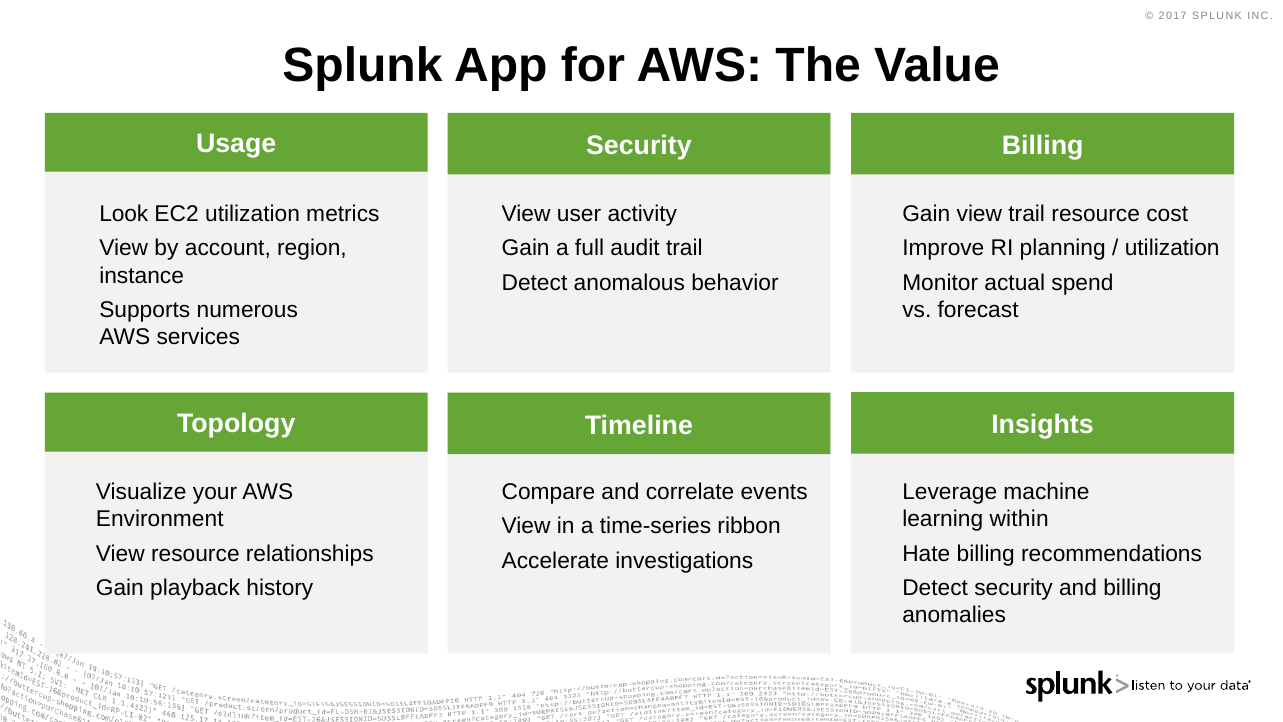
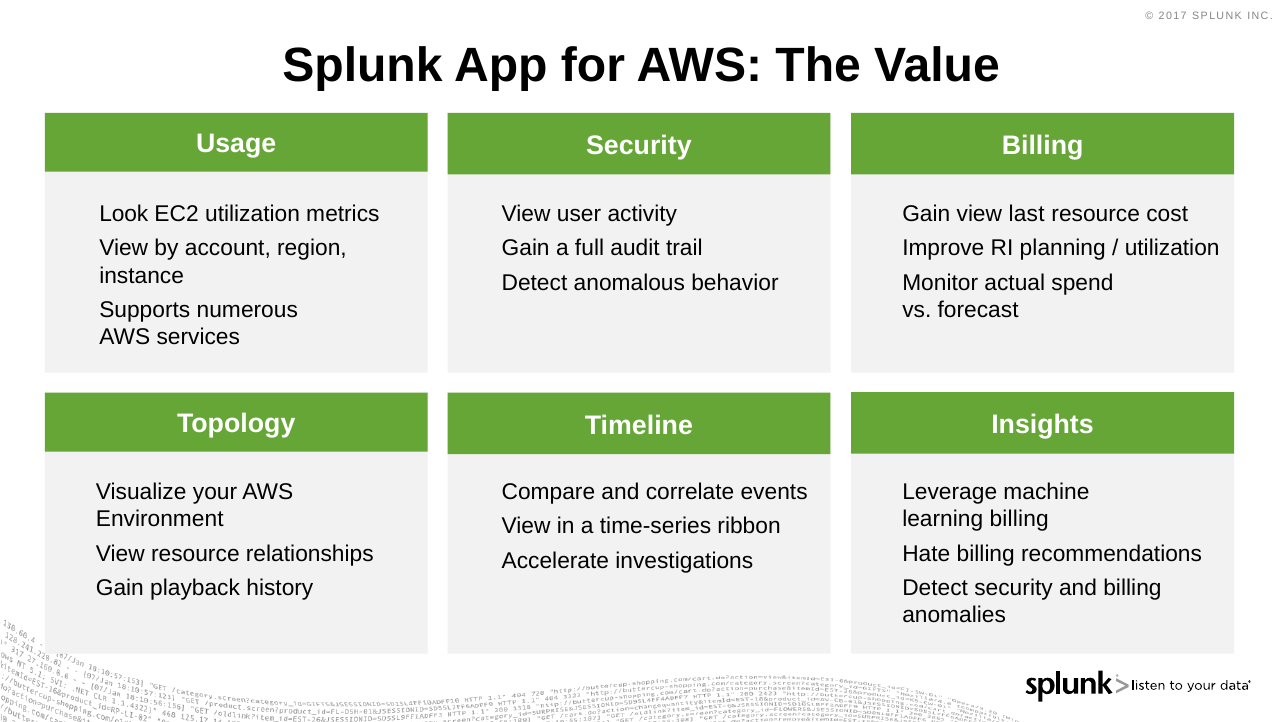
view trail: trail -> last (1027, 214)
learning within: within -> billing (1019, 519)
